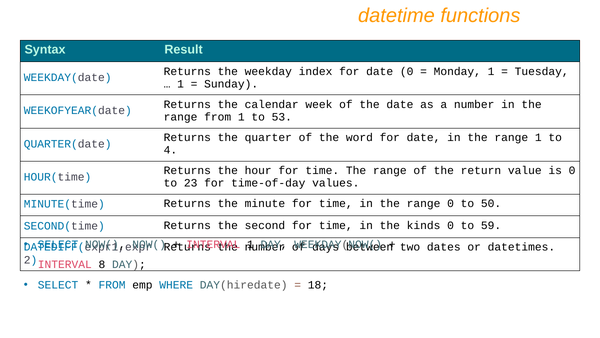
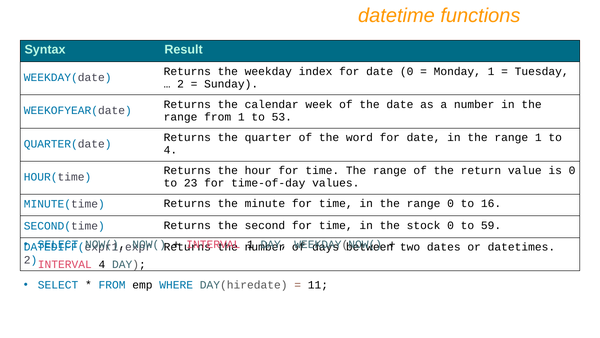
1: 1 -> 2 (181, 84)
50: 50 -> 16 (491, 203)
kinds: kinds -> stock (424, 225)
INTERVAL 8: 8 -> 4 (102, 264)
18: 18 -> 11 (318, 285)
